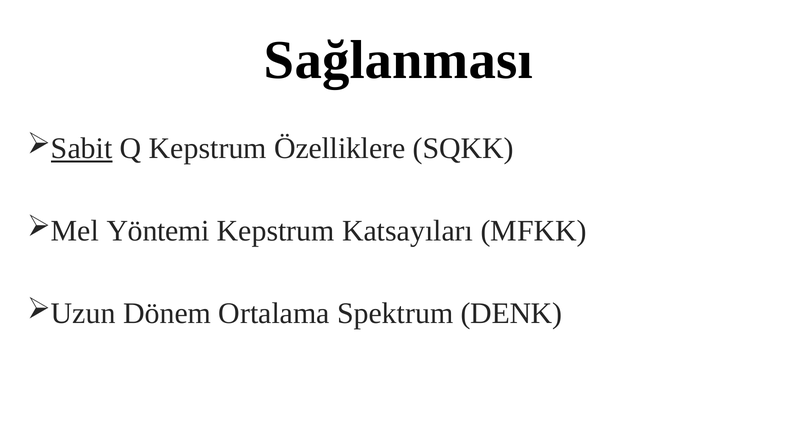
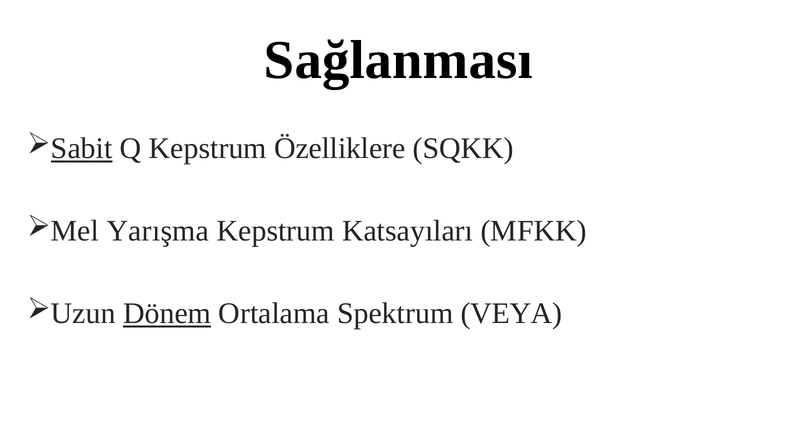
Yöntemi: Yöntemi -> Yarışma (158, 231)
Dönem underline: none -> present (167, 314)
DENK: DENK -> VEYA (511, 314)
